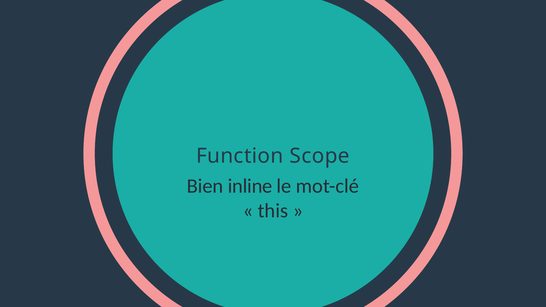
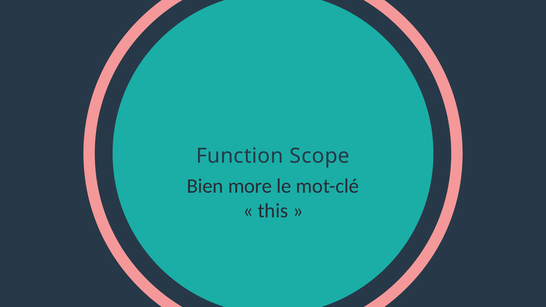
inline: inline -> more (250, 186)
